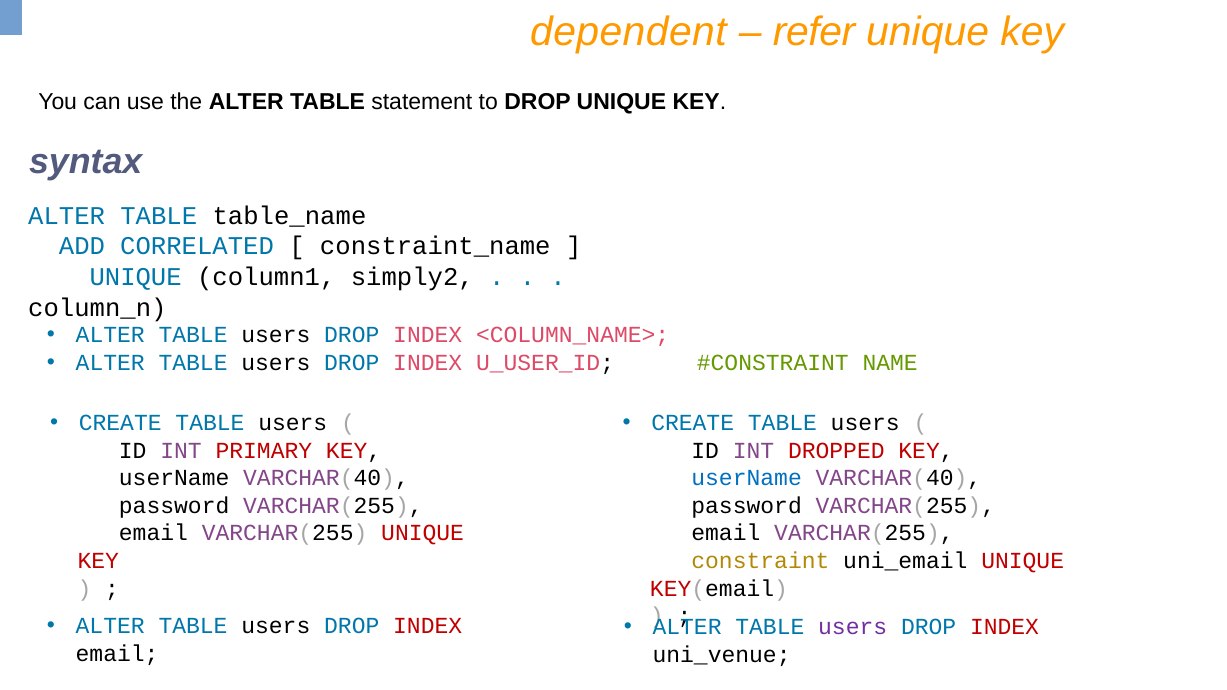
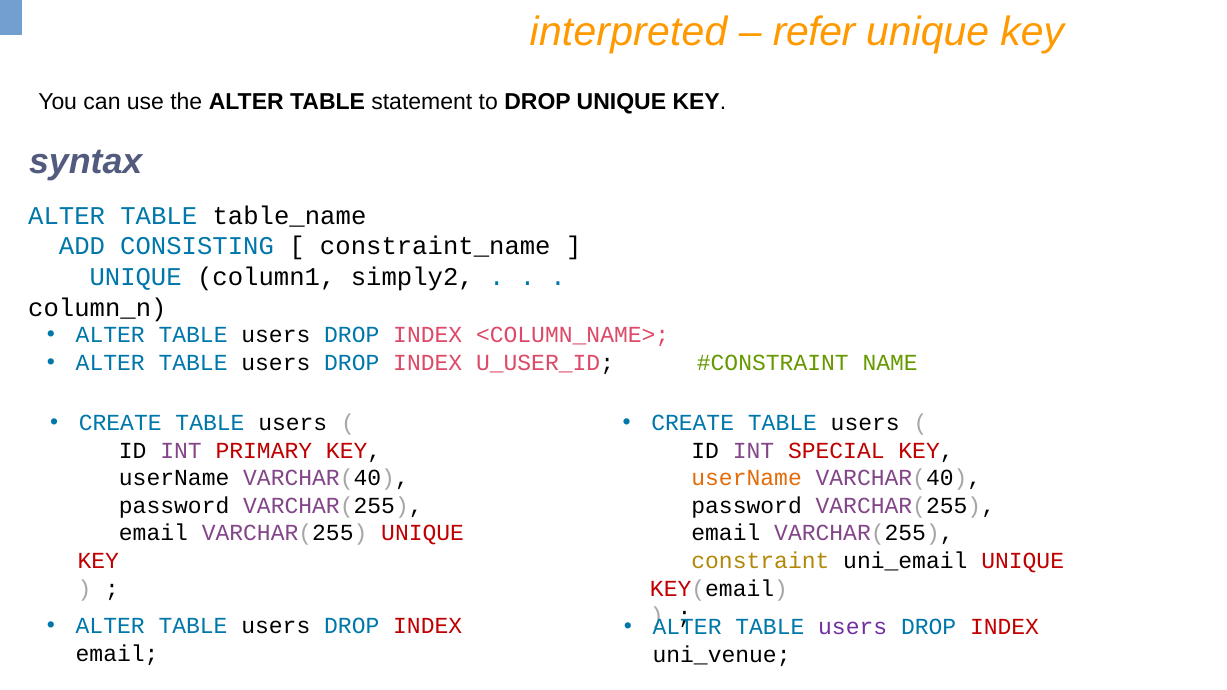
dependent: dependent -> interpreted (628, 32)
CORRELATED: CORRELATED -> CONSISTING (197, 247)
DROPPED: DROPPED -> SPECIAL (836, 451)
userName colour: blue -> orange (747, 478)
